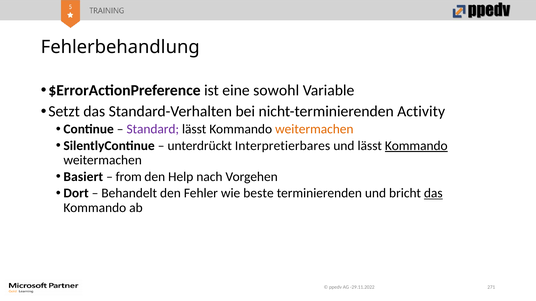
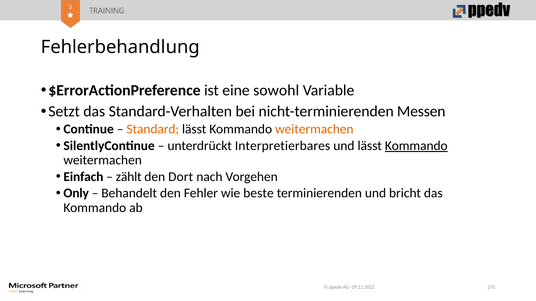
Activity: Activity -> Messen (421, 112)
Standard colour: purple -> orange (153, 129)
Basiert: Basiert -> Einfach (83, 177)
from: from -> zählt (129, 177)
Help: Help -> Dort (181, 177)
Dort: Dort -> Only (76, 194)
das underline: present -> none (433, 194)
